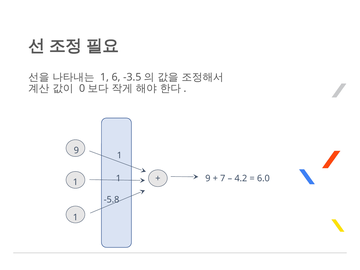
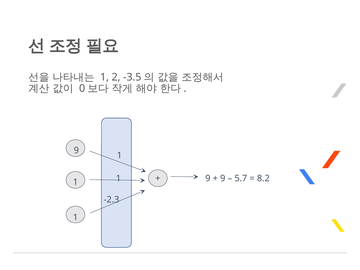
6: 6 -> 2 (116, 77)
7: 7 -> 9 (223, 178)
4.2: 4.2 -> 5.7 (241, 178)
6.0: 6.0 -> 8.2 (263, 178)
-5.8: -5.8 -> -2.3 (112, 200)
